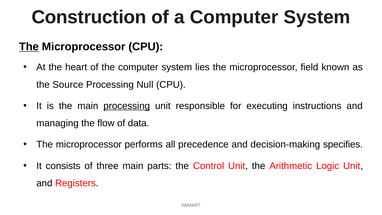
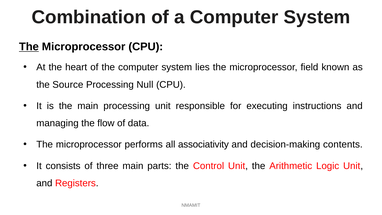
Construction: Construction -> Combination (89, 17)
processing underline: present -> none (127, 106)
precedence: precedence -> associativity (203, 145)
specifies: specifies -> contents (343, 145)
